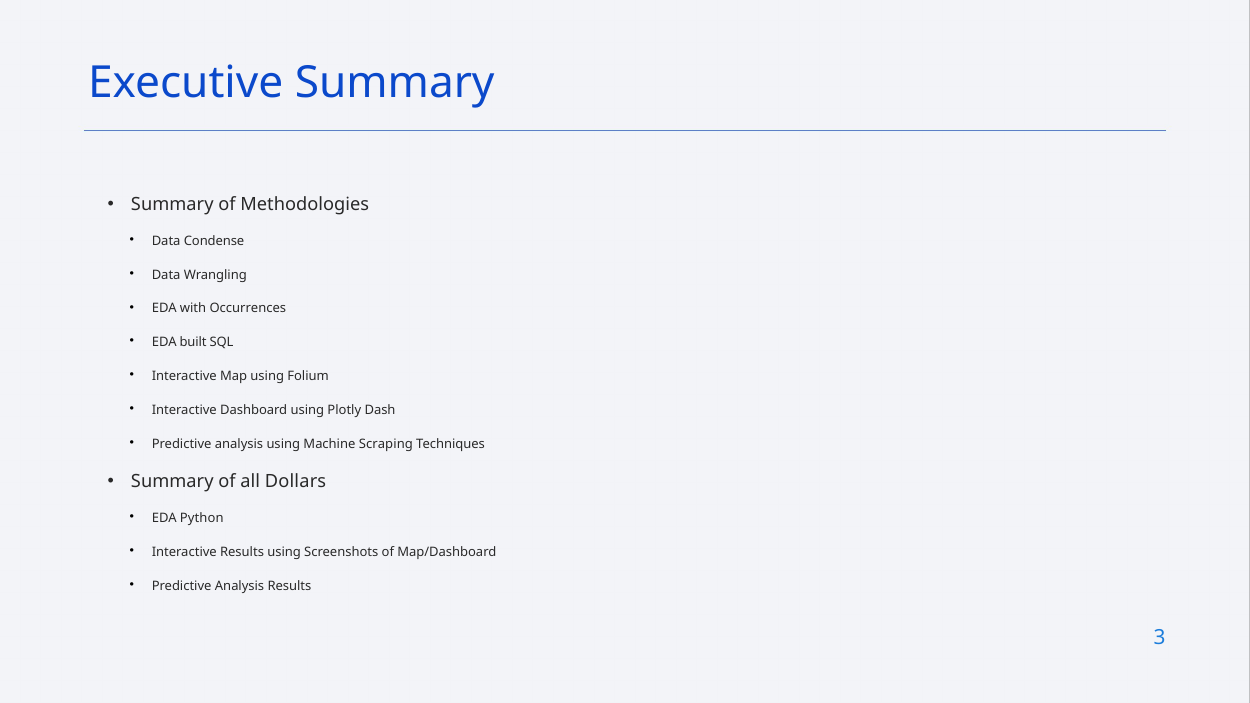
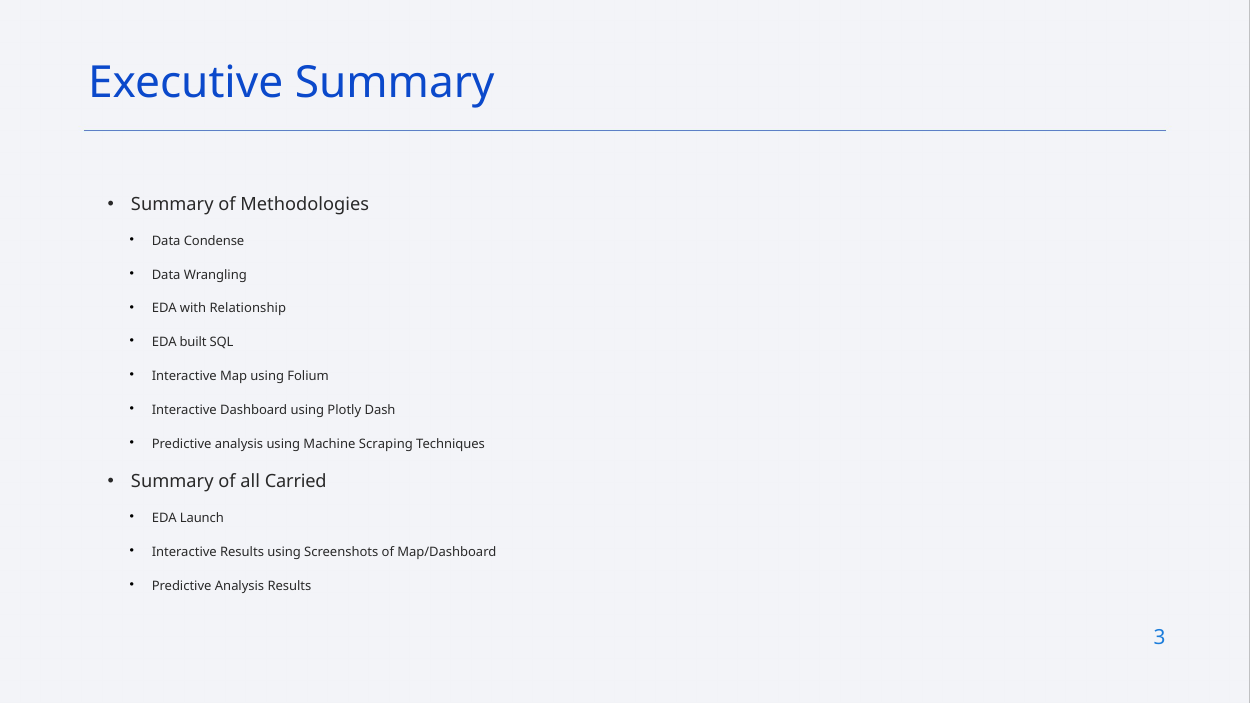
Occurrences: Occurrences -> Relationship (248, 309)
Dollars: Dollars -> Carried (296, 482)
Python: Python -> Launch (202, 518)
